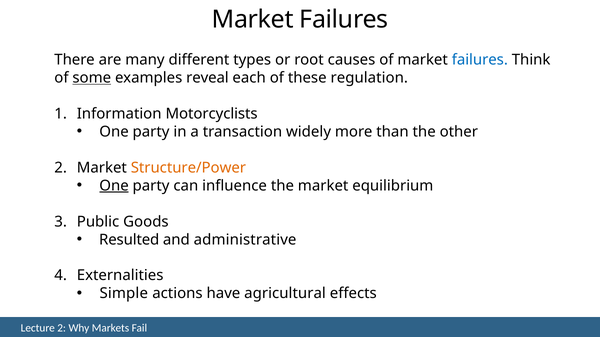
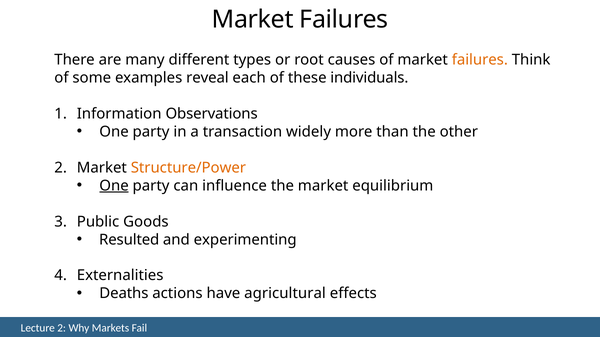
failures colour: blue -> orange (480, 60)
some underline: present -> none (92, 78)
regulation: regulation -> individuals (369, 78)
Motorcyclists: Motorcyclists -> Observations (212, 114)
administrative: administrative -> experimenting (245, 240)
Simple: Simple -> Deaths (124, 294)
